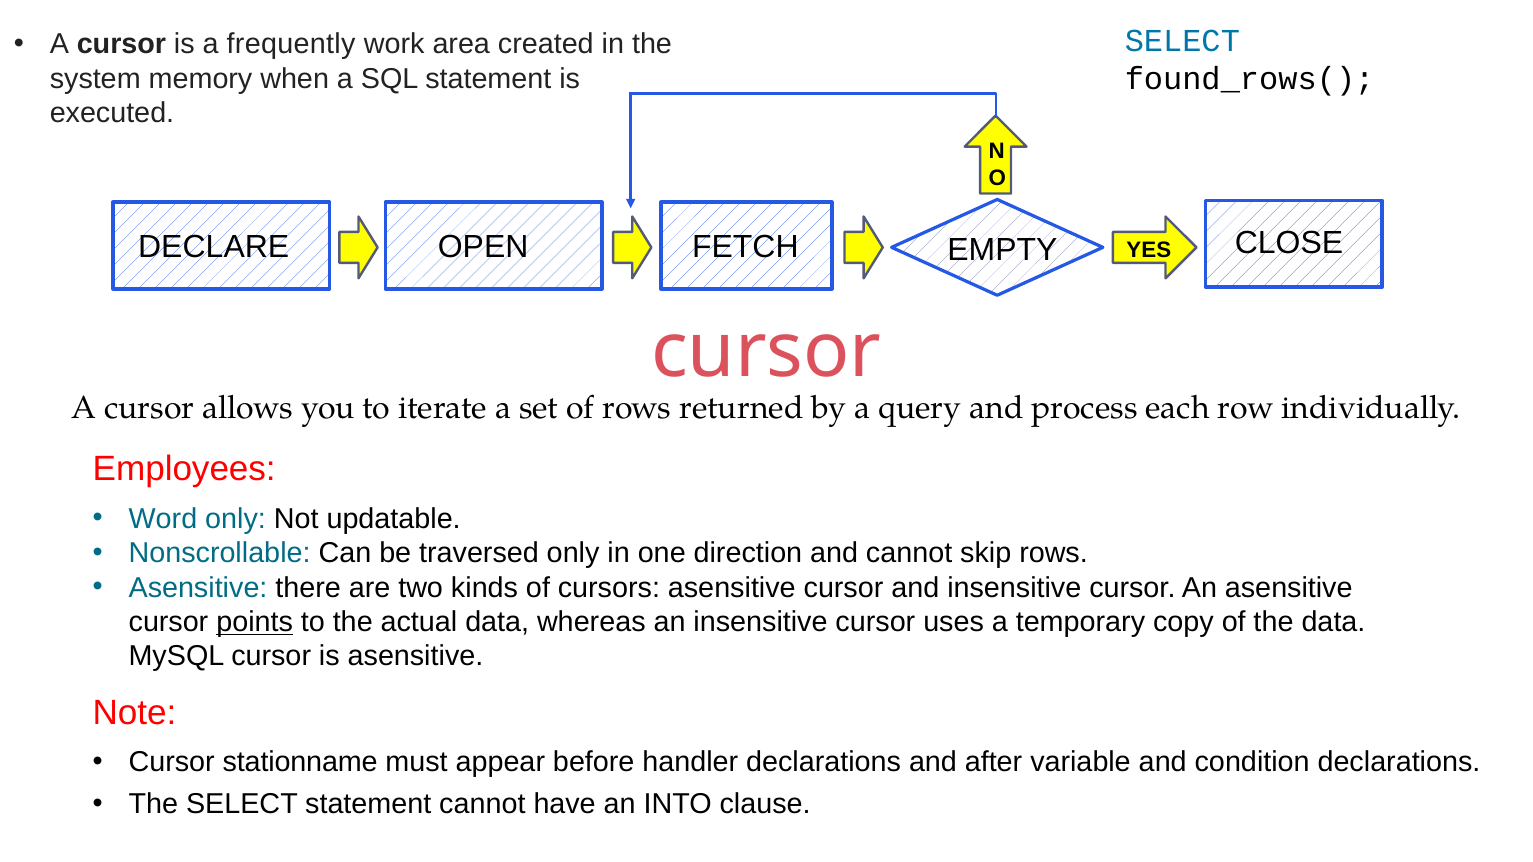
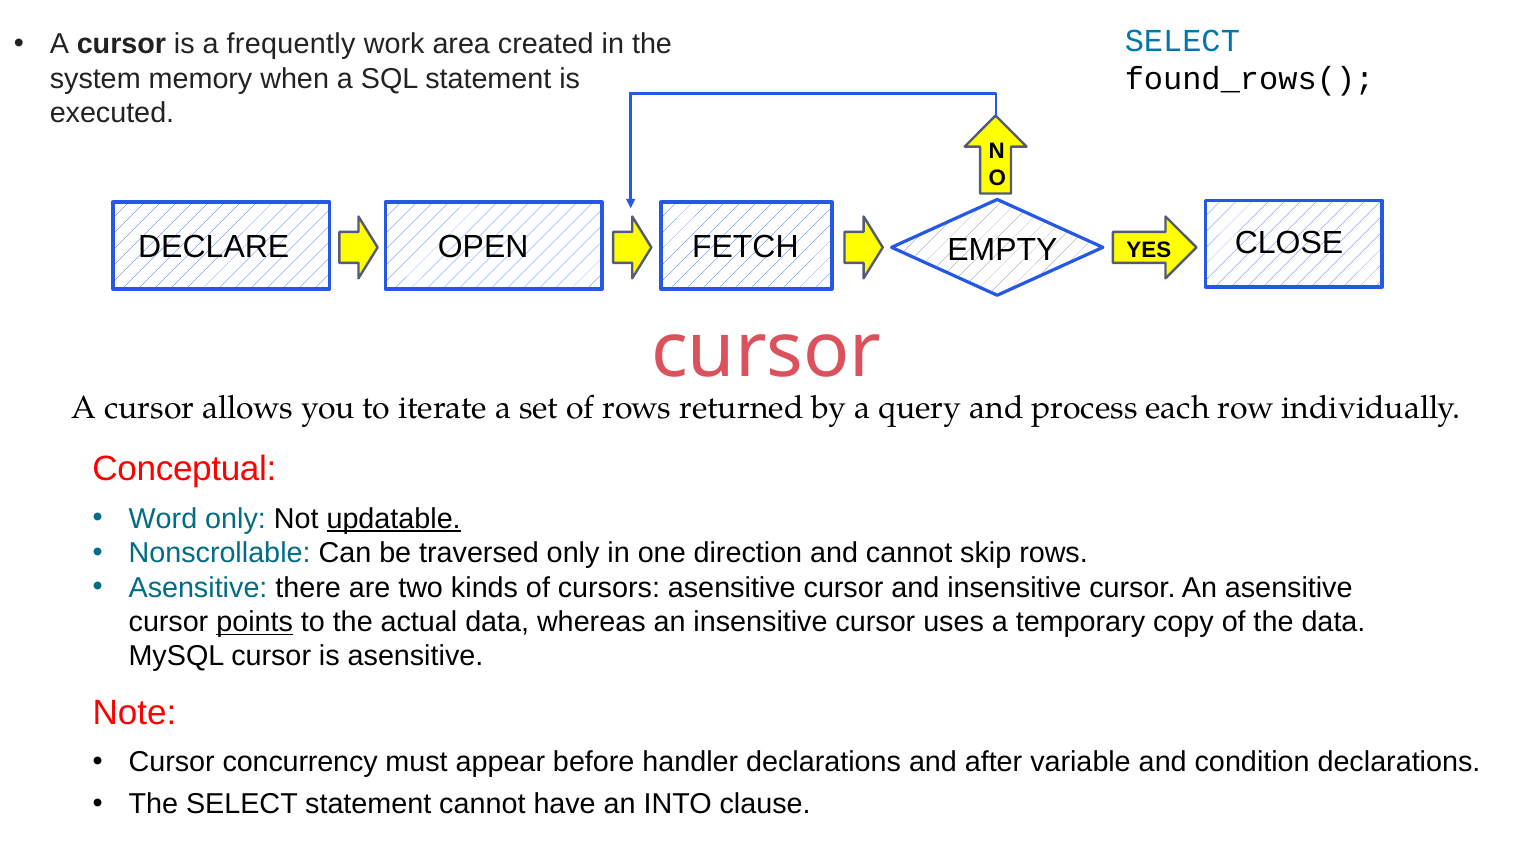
Employees: Employees -> Conceptual (184, 469)
updatable underline: none -> present (394, 519)
stationname: stationname -> concurrency (300, 762)
